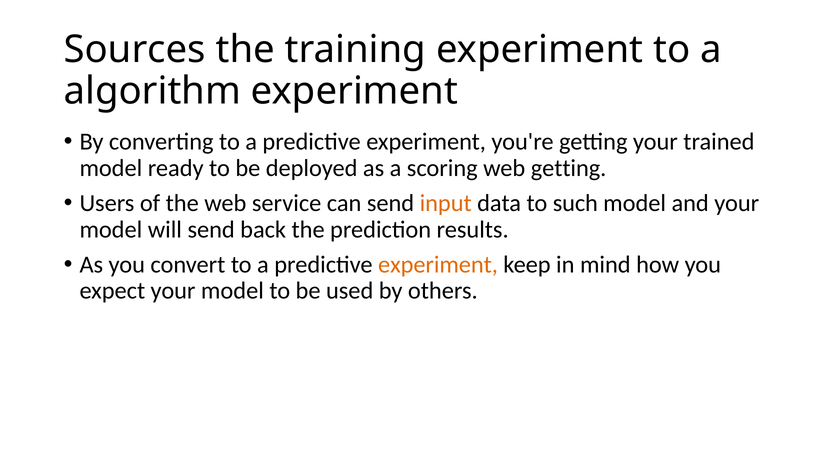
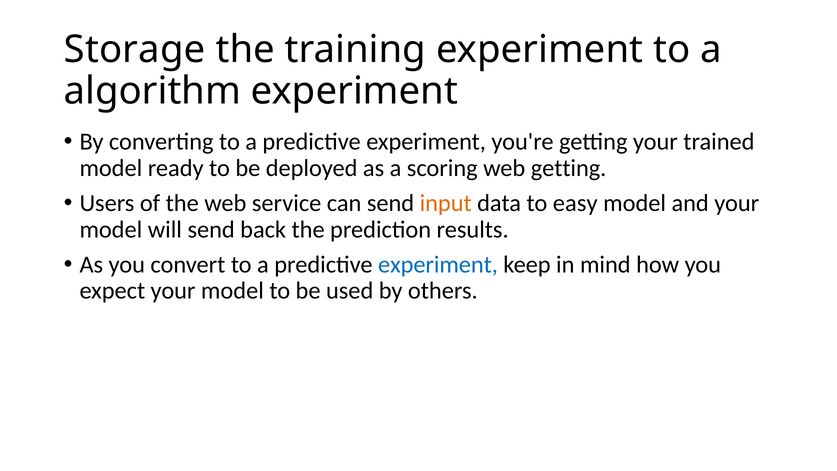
Sources: Sources -> Storage (135, 50)
such: such -> easy (575, 203)
experiment colour: orange -> blue (438, 264)
